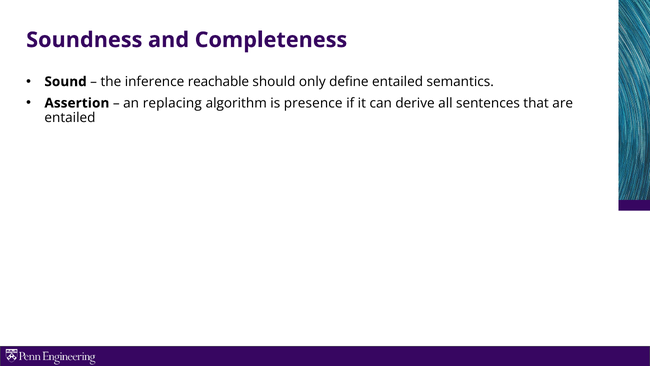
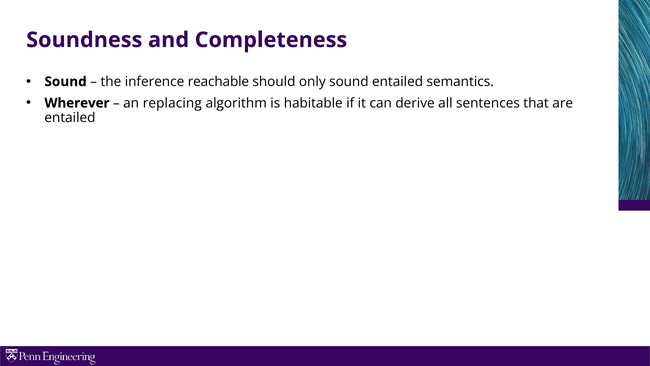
only define: define -> sound (349, 82)
Assertion: Assertion -> Wherever (77, 103)
presence: presence -> habitable (313, 103)
